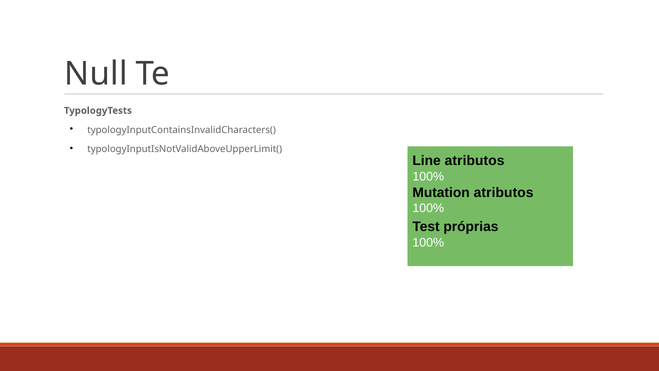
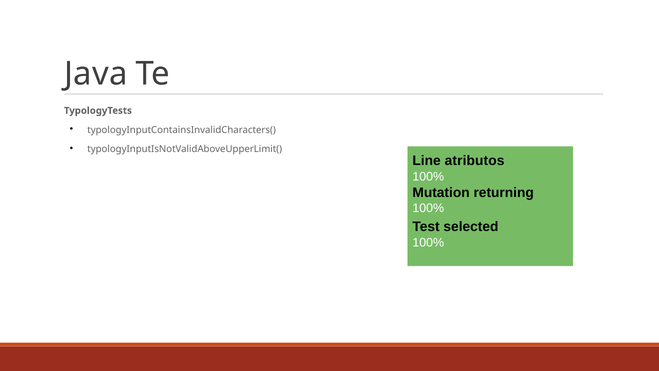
Null: Null -> Java (96, 74)
Mutation atributos: atributos -> returning (504, 192)
próprias: próprias -> selected (471, 226)
